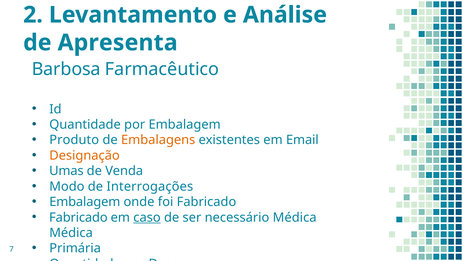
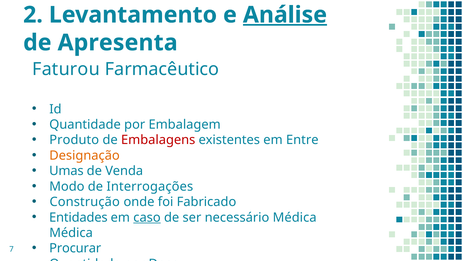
Análise underline: none -> present (285, 15)
Barbosa: Barbosa -> Faturou (66, 69)
Embalagens colour: orange -> red (158, 140)
Email: Email -> Entre (302, 140)
Embalagem: Embalagem -> Construção (85, 202)
Fabricado: Fabricado -> Entidades (78, 217)
Primária: Primária -> Procurar (75, 248)
